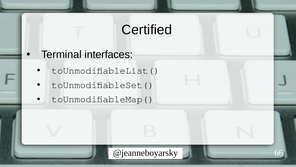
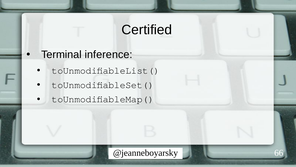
interfaces: interfaces -> inference (109, 54)
